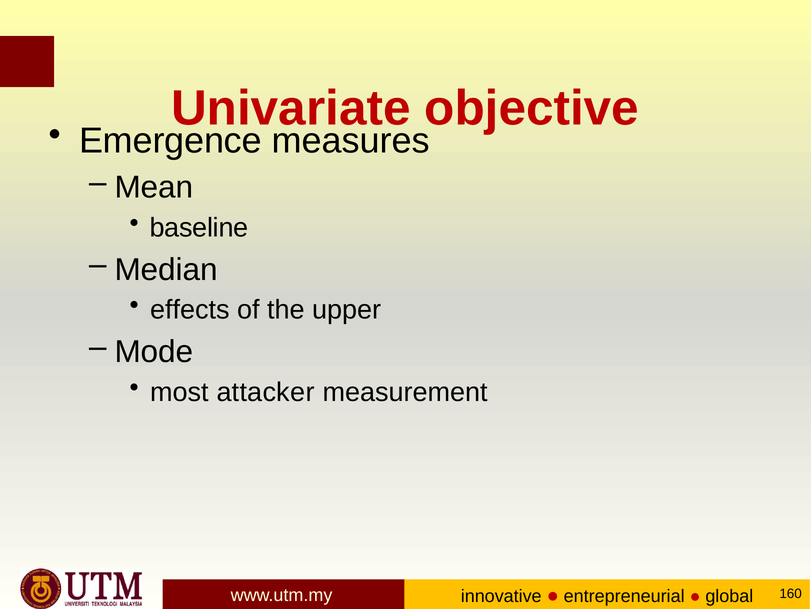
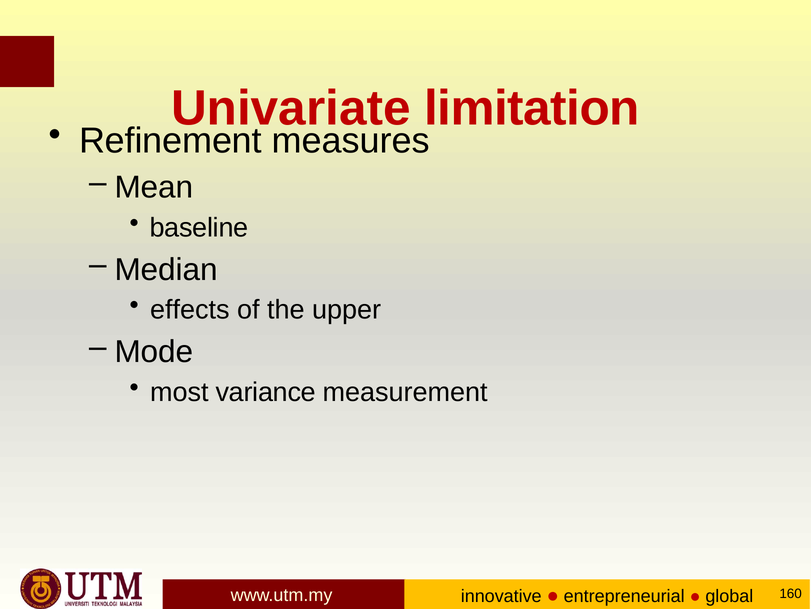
objective: objective -> limitation (532, 108)
Emergence: Emergence -> Refinement (170, 141)
attacker: attacker -> variance (266, 392)
